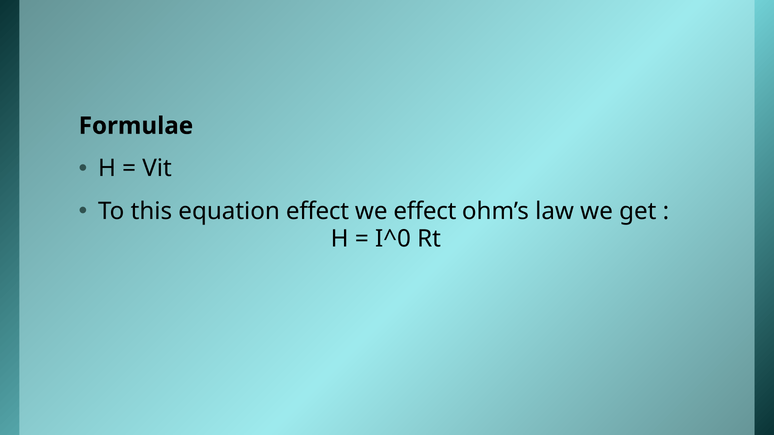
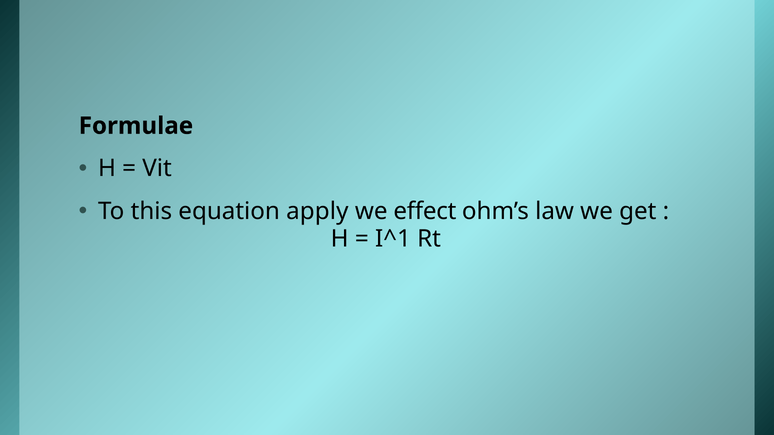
equation effect: effect -> apply (317, 211)
I^0: I^0 -> I^1 (393, 239)
